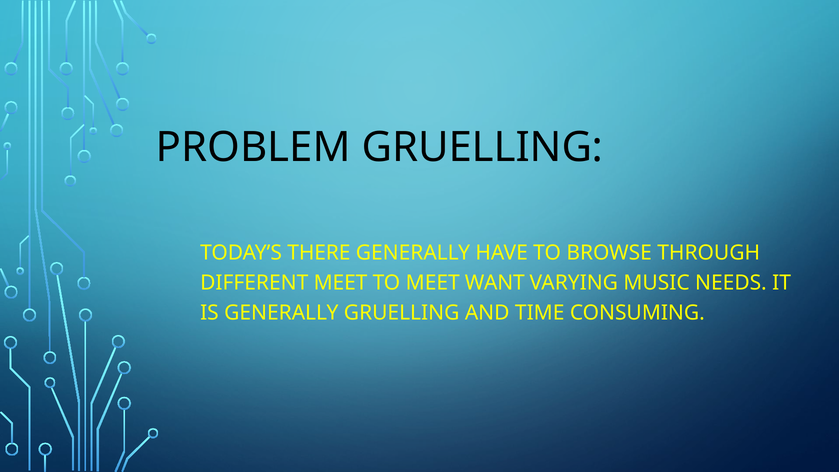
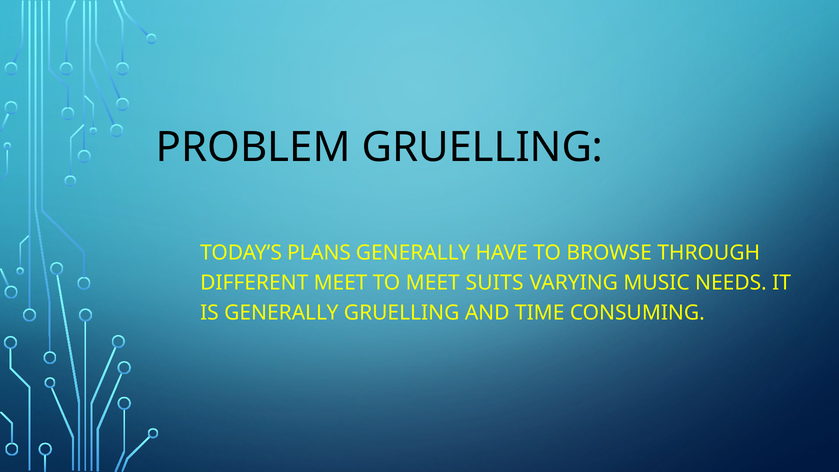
THERE: THERE -> PLANS (319, 253)
WANT: WANT -> SUITS (495, 283)
